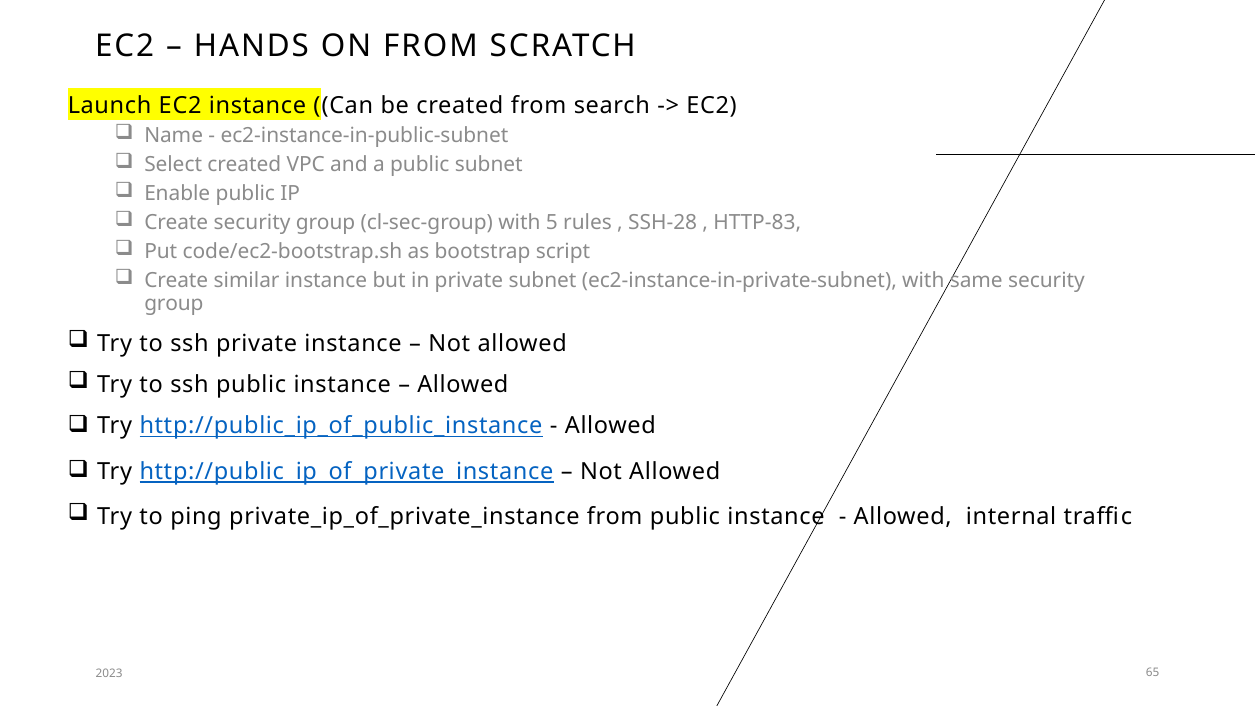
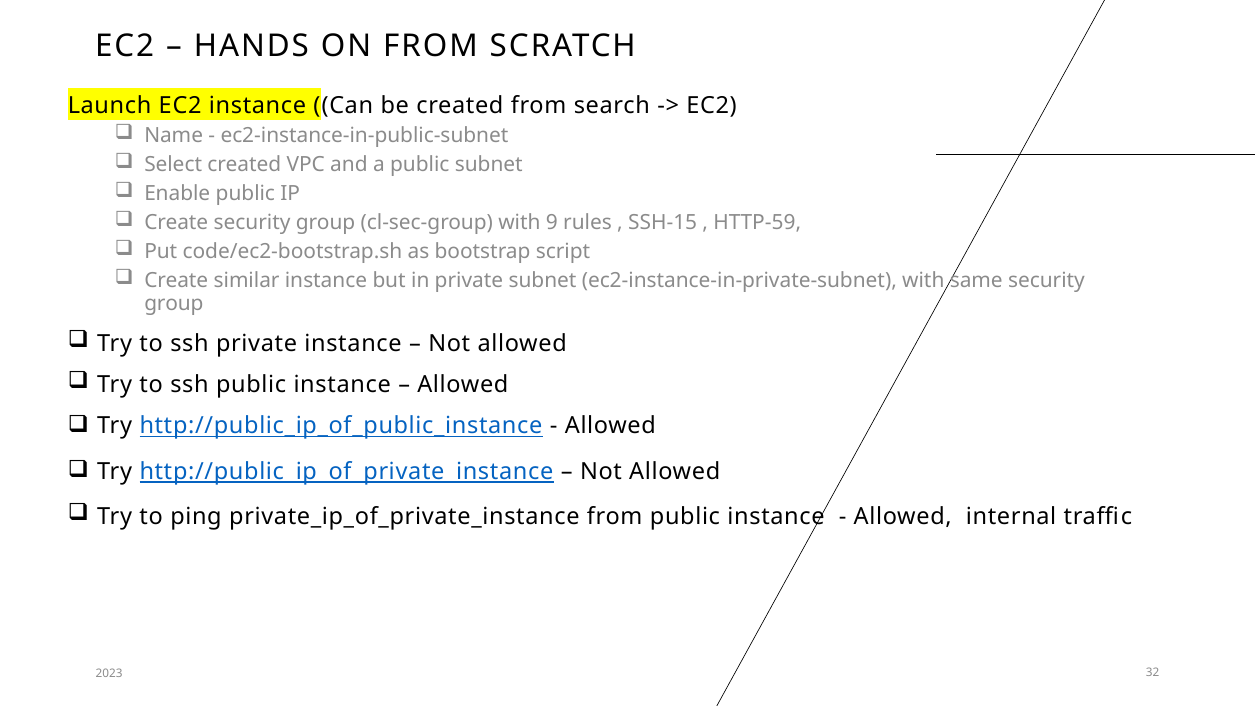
5: 5 -> 9 (552, 223)
SSH-28: SSH-28 -> SSH-15 (663, 223)
HTTP-83: HTTP-83 -> HTTP-59 (757, 223)
65: 65 -> 32 (1153, 673)
